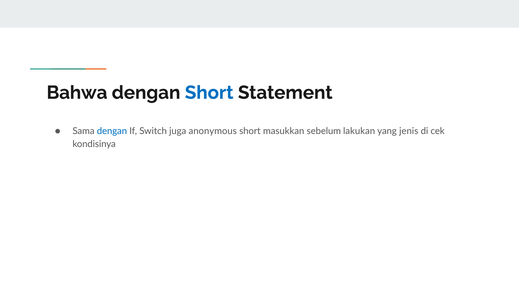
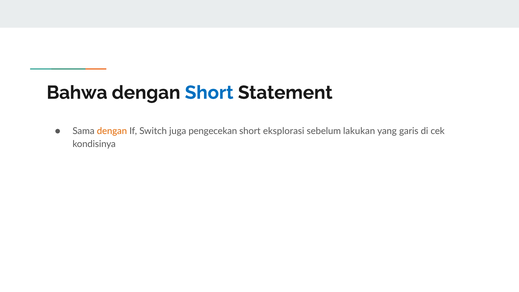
dengan colour: blue -> orange (112, 131)
anonymous: anonymous -> pengecekan (213, 131)
masukkan: masukkan -> eksplorasi (284, 131)
jenis: jenis -> garis (409, 131)
